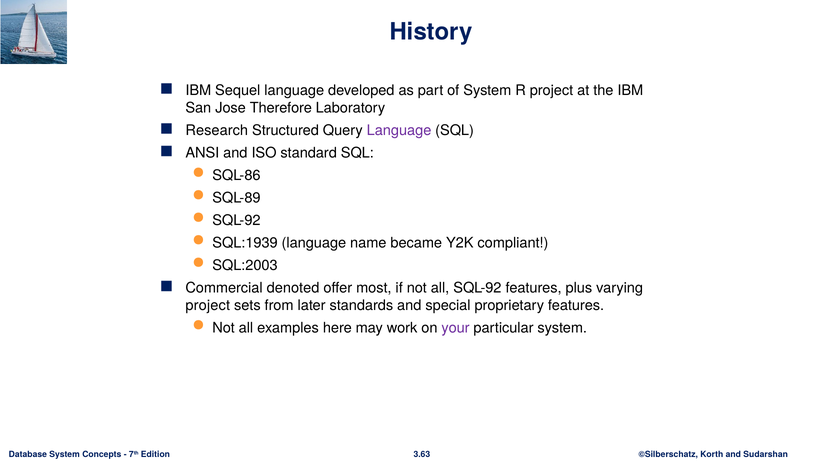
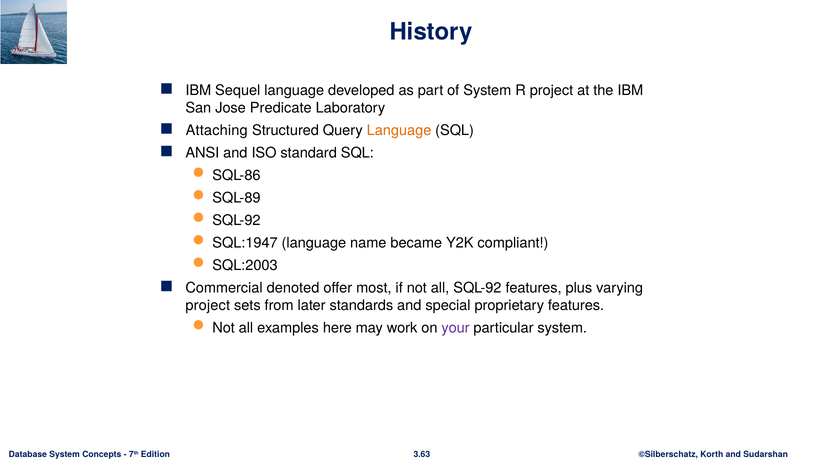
Therefore: Therefore -> Predicate (281, 108)
Research: Research -> Attaching (217, 131)
Language colour: purple -> orange (399, 131)
SQL:1939: SQL:1939 -> SQL:1947 (245, 243)
